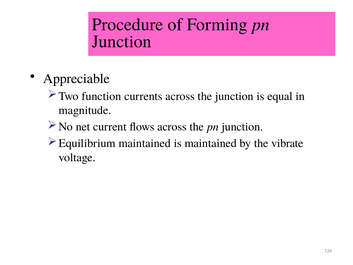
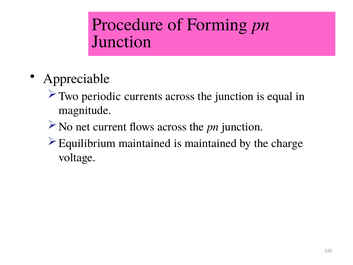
function: function -> periodic (101, 96)
vibrate: vibrate -> charge (287, 143)
